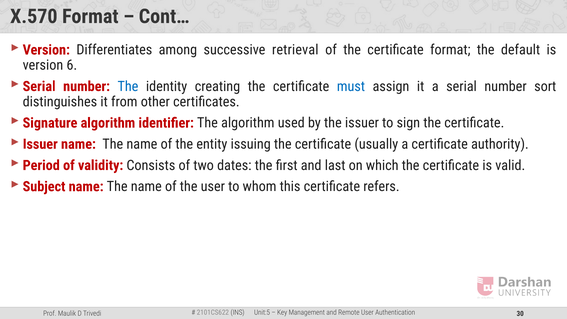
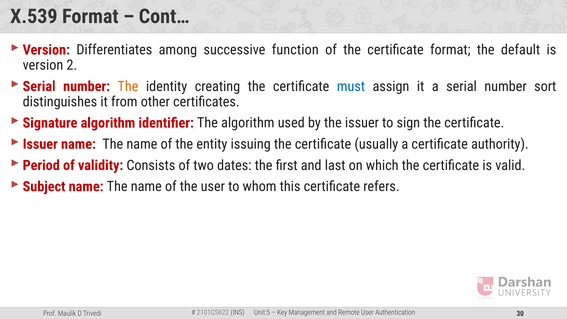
X.570: X.570 -> X.539 (34, 16)
retrieval: retrieval -> function (295, 50)
6: 6 -> 2 (72, 65)
The colour: blue -> orange (128, 86)
